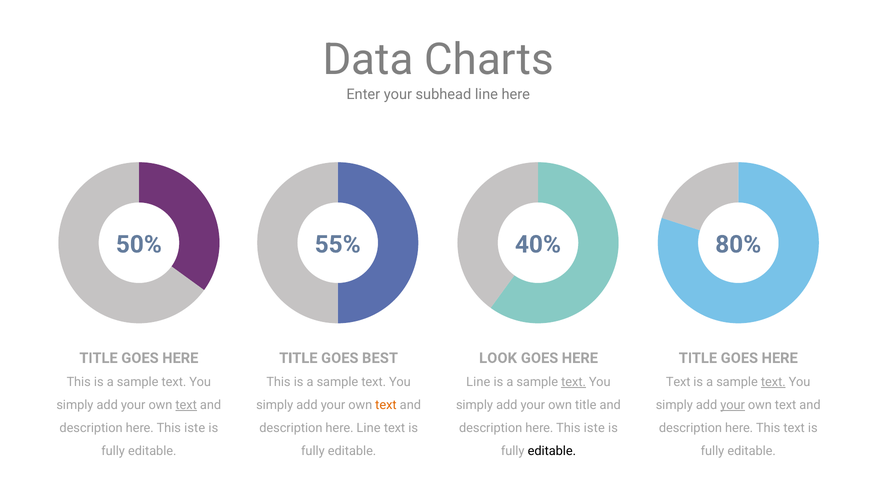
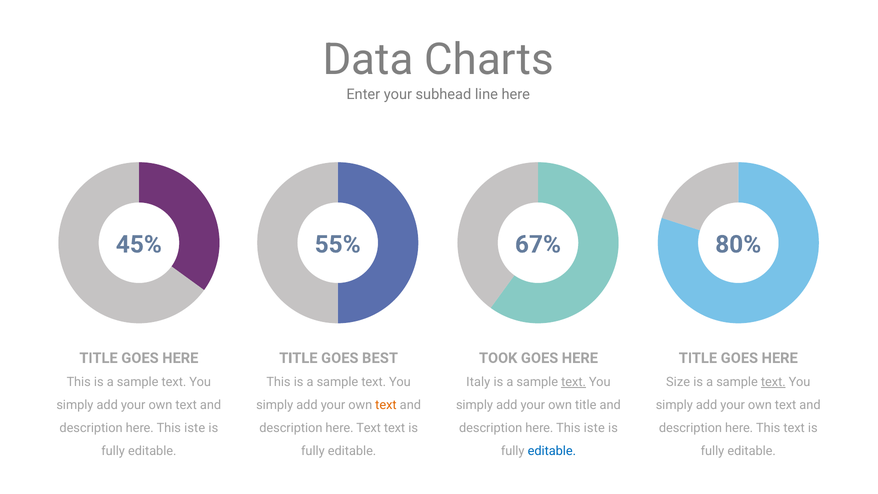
50%: 50% -> 45% (139, 244)
40%: 40% -> 67% (538, 244)
LOOK: LOOK -> TOOK (498, 358)
Line: Line -> Italy (478, 382)
Text: Text -> Size (678, 382)
text underline: present -> none (186, 405)
your underline: present -> none (733, 405)
description here Line: Line -> Text (369, 428)
editable colour: black -> blue (552, 451)
